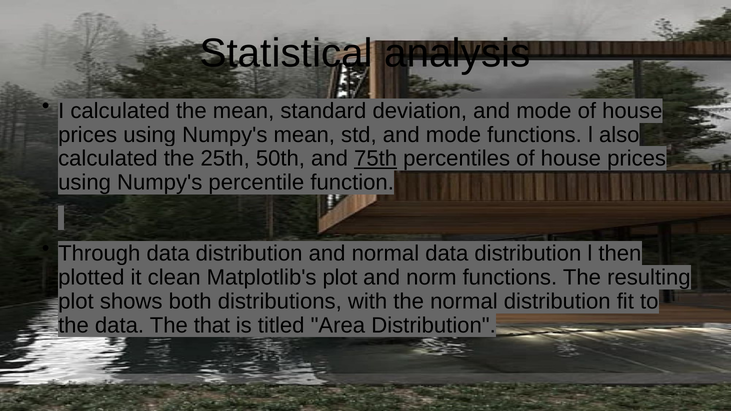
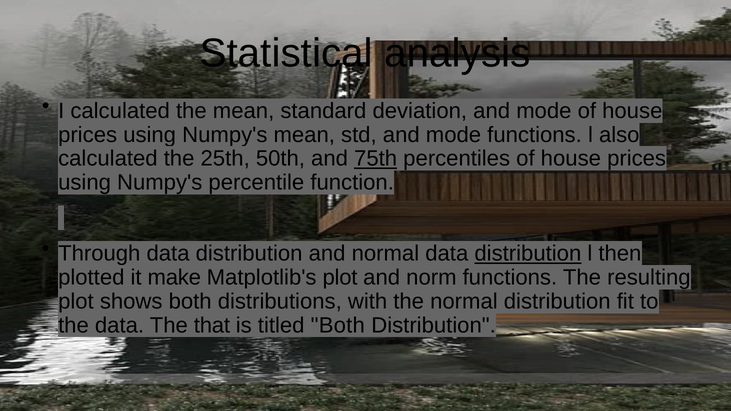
distribution underline: none -> present (528, 254)
clean: clean -> make (174, 278)
titled Area: Area -> Both (338, 325)
